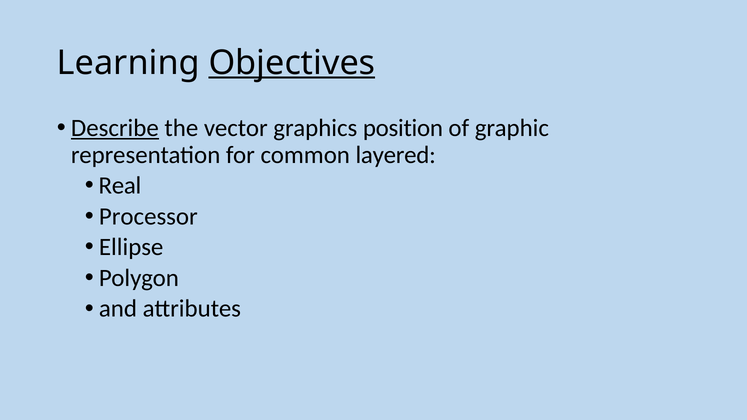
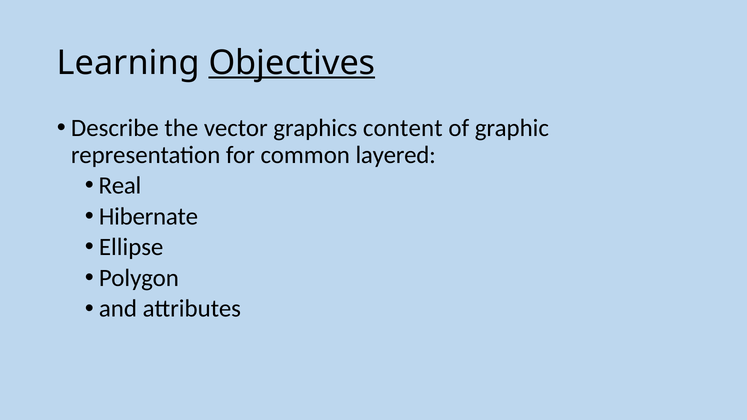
Describe underline: present -> none (115, 128)
position: position -> content (403, 128)
Processor: Processor -> Hibernate (148, 216)
